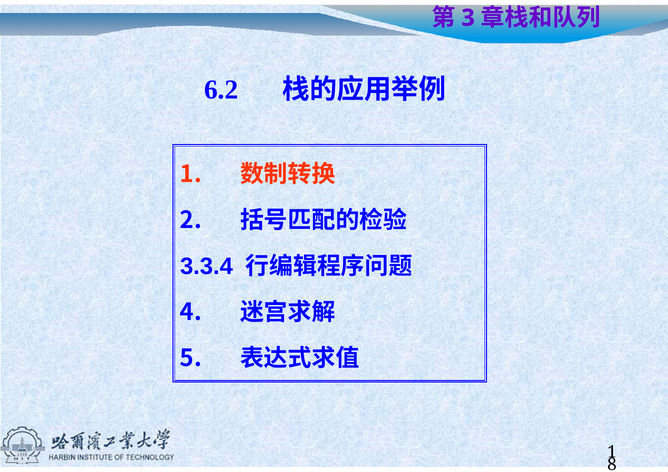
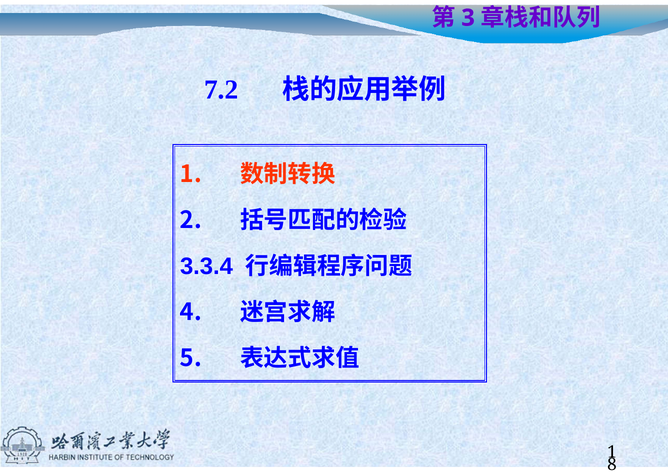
6.2: 6.2 -> 7.2 (221, 90)
